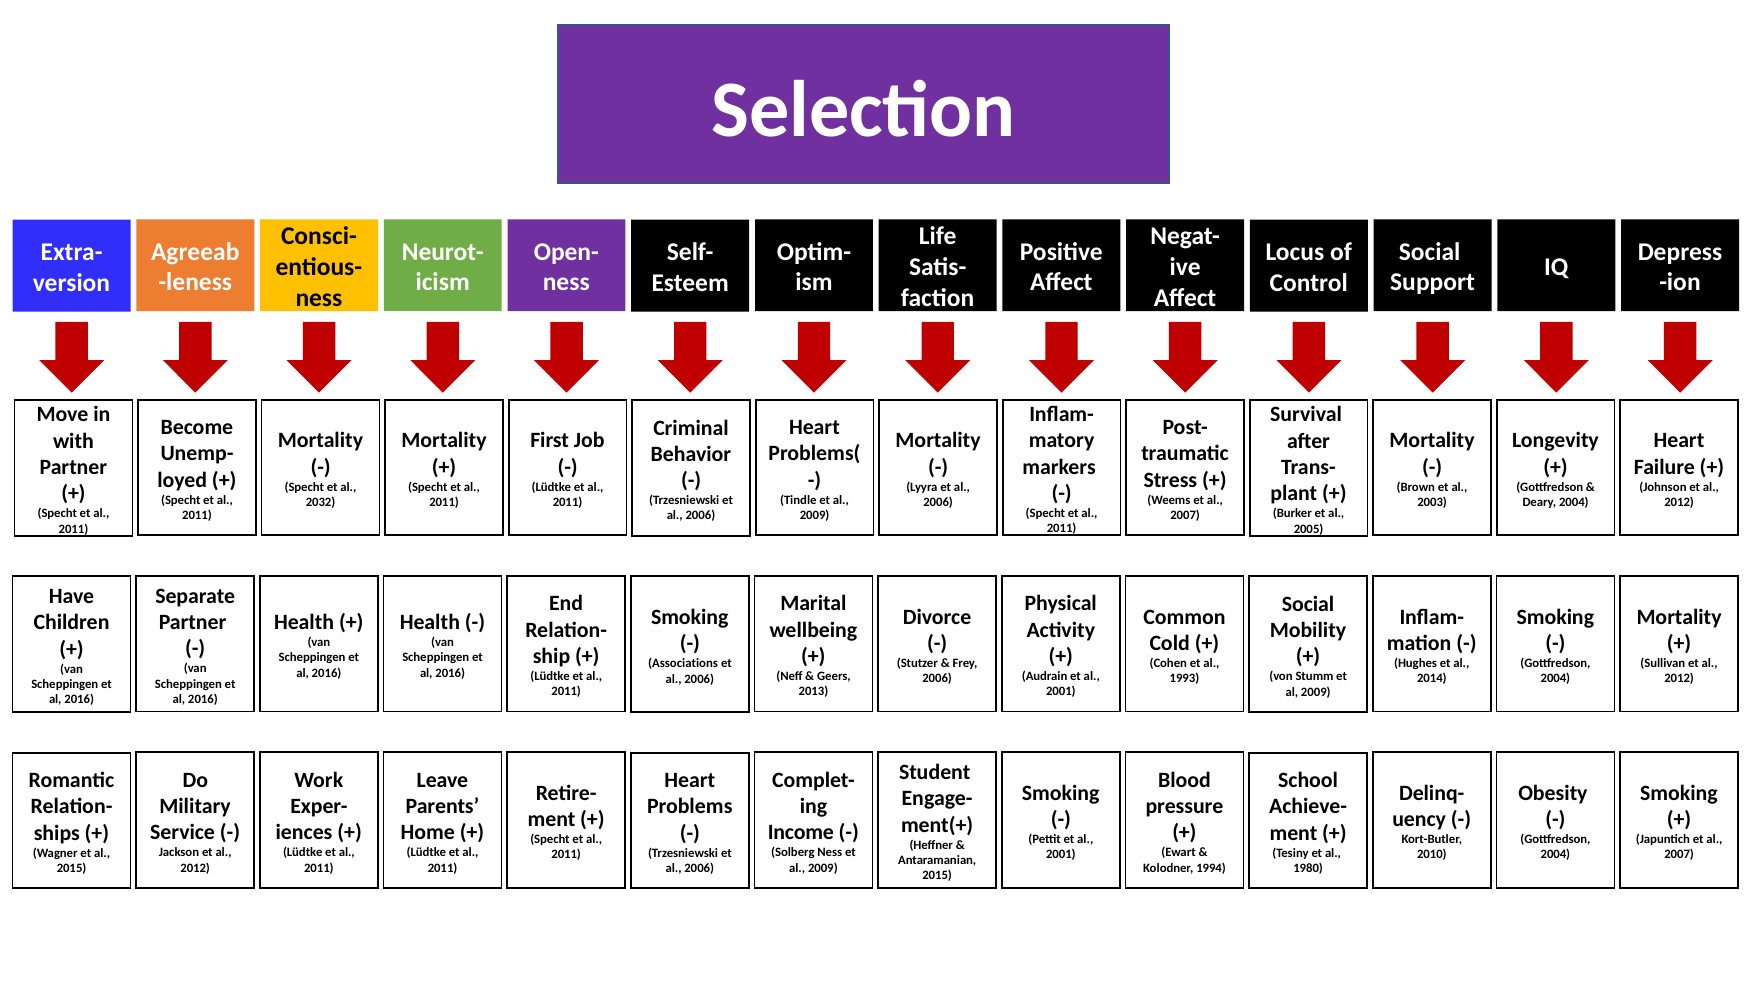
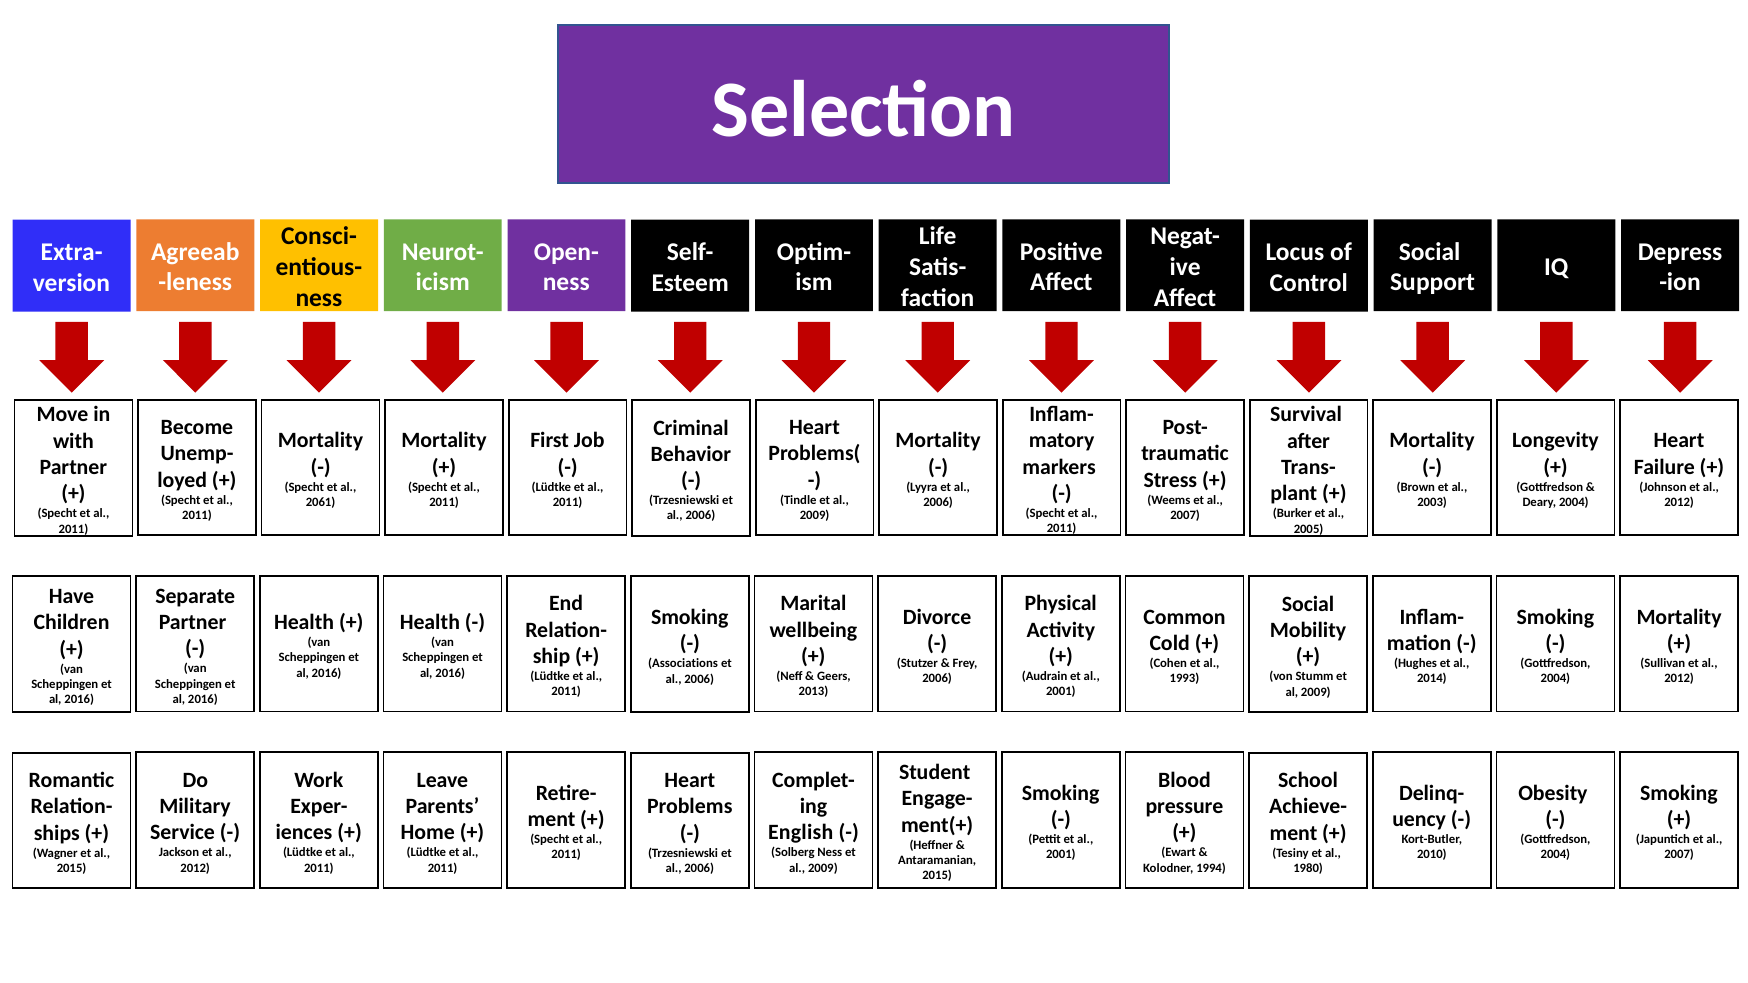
2032: 2032 -> 2061 (321, 502)
Income: Income -> English (801, 833)
